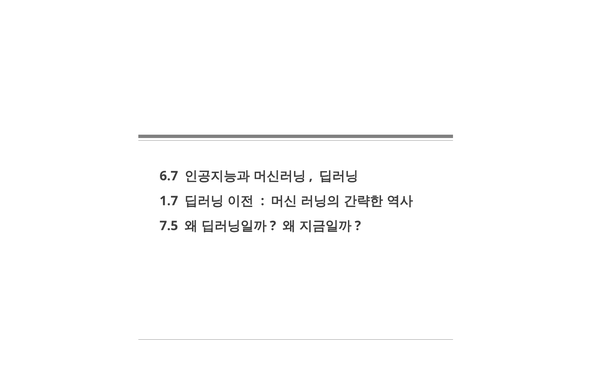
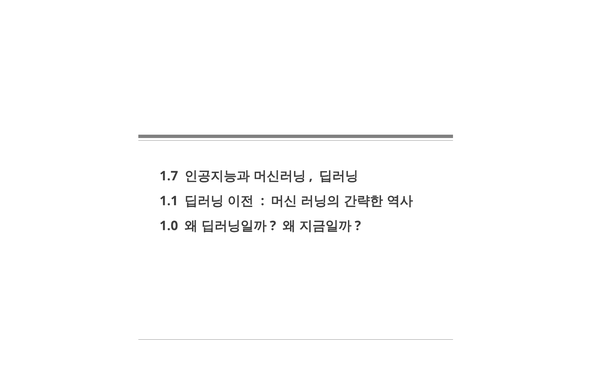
6.7: 6.7 -> 1.7 (169, 176)
1.7: 1.7 -> 1.1 (169, 201)
7.5: 7.5 -> 1.0 (169, 226)
